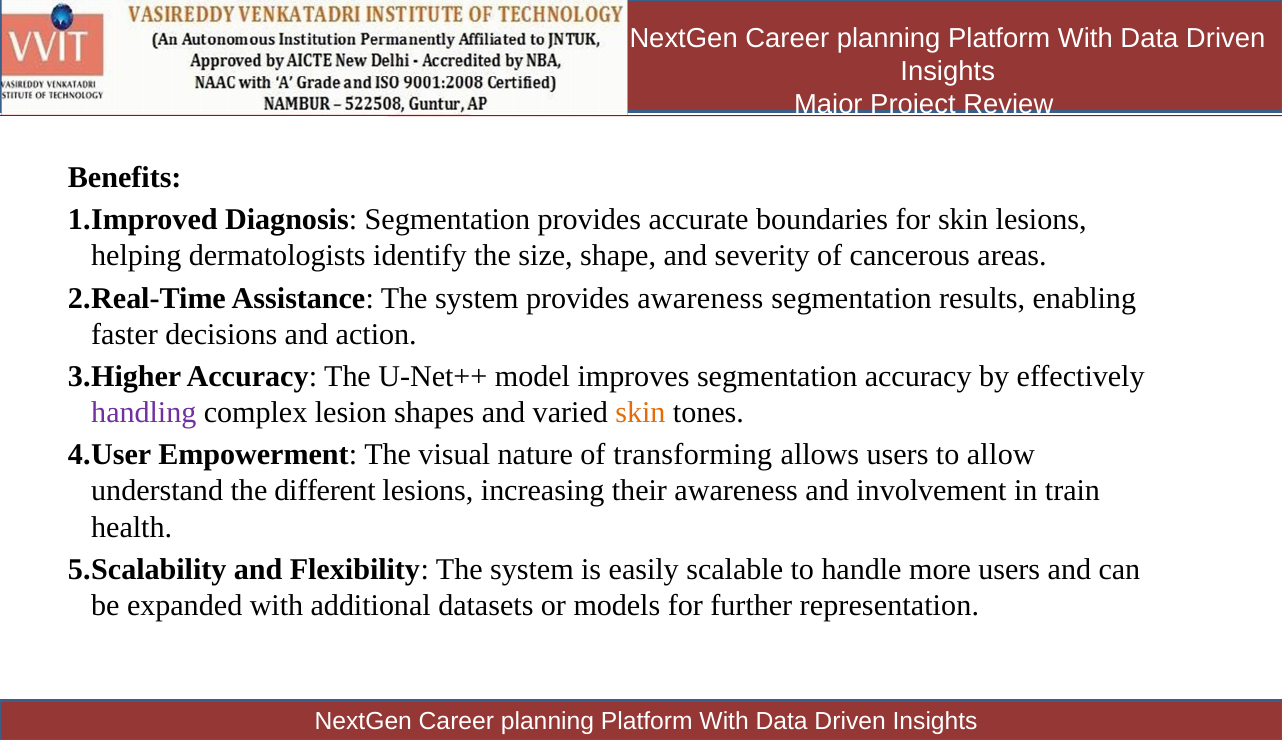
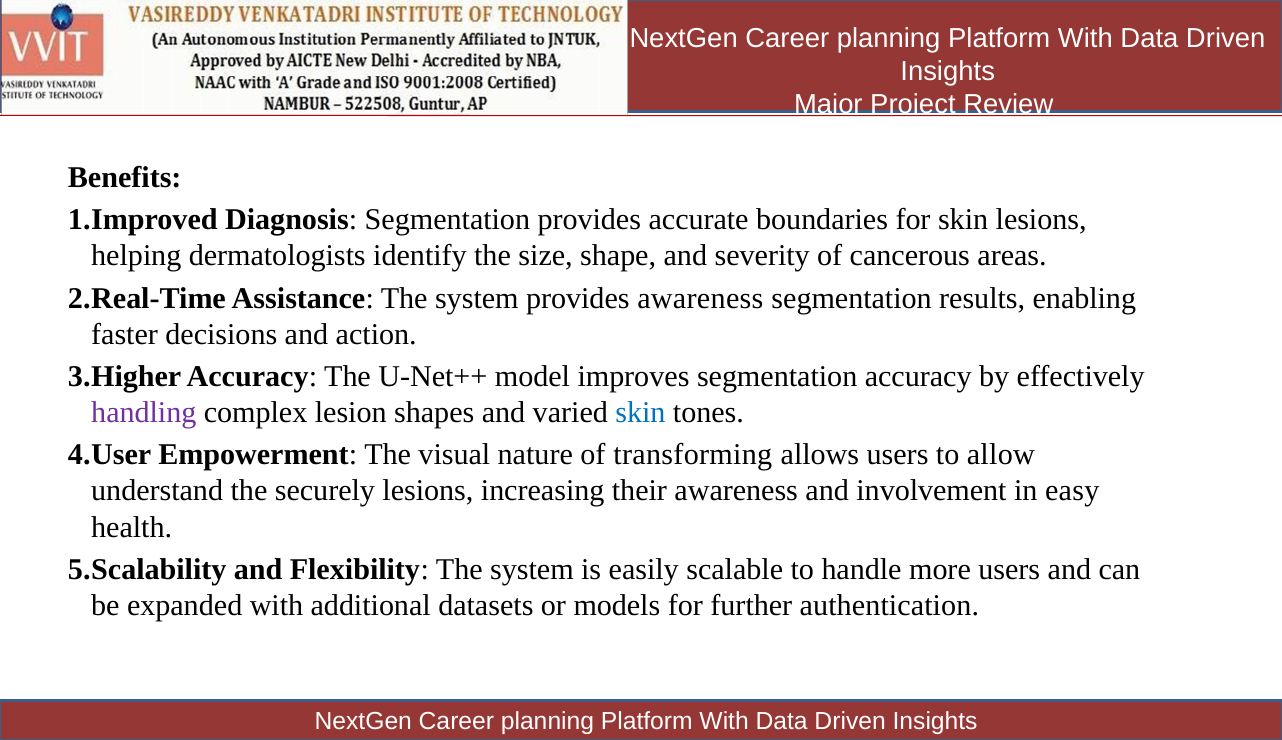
skin colour: orange -> blue (640, 413)
different: different -> securely (325, 491)
train: train -> easy (1072, 491)
representation: representation -> authentication (889, 605)
